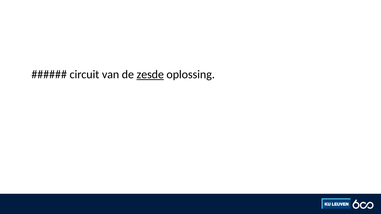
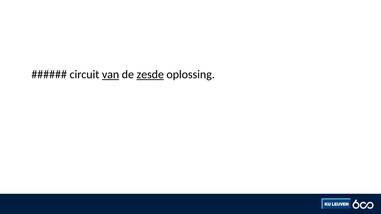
van underline: none -> present (111, 75)
